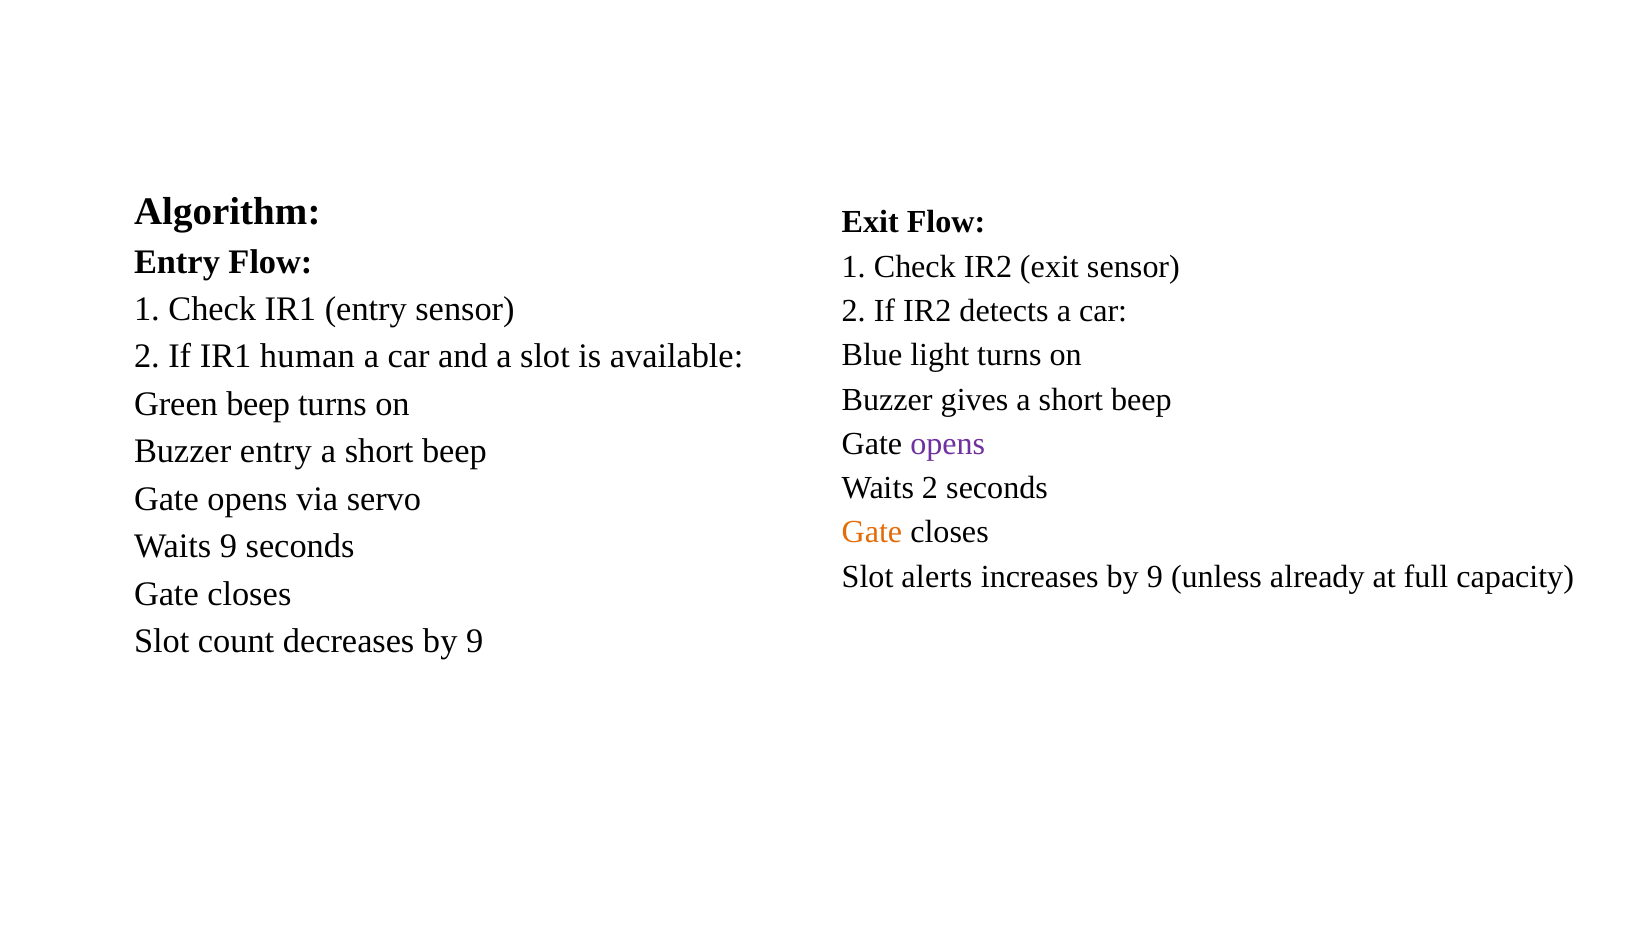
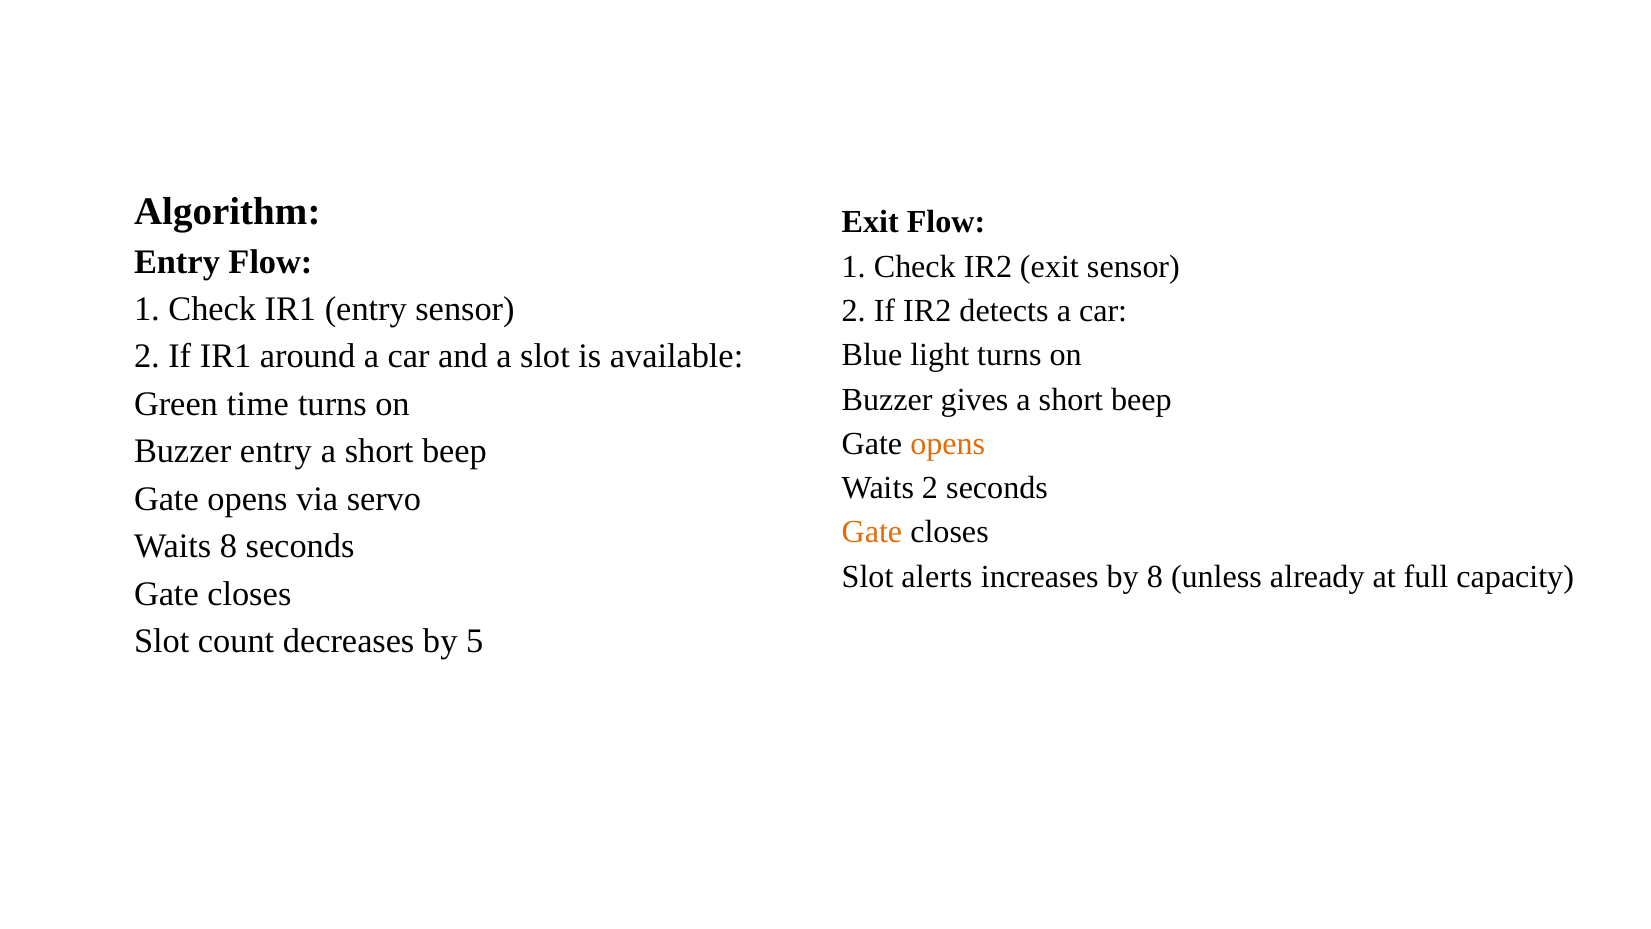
human: human -> around (308, 356)
Green beep: beep -> time (258, 404)
opens colour: purple -> orange (948, 444)
Waits 9: 9 -> 8 (228, 546)
increases by 9: 9 -> 8 (1155, 576)
decreases by 9: 9 -> 5 (475, 641)
